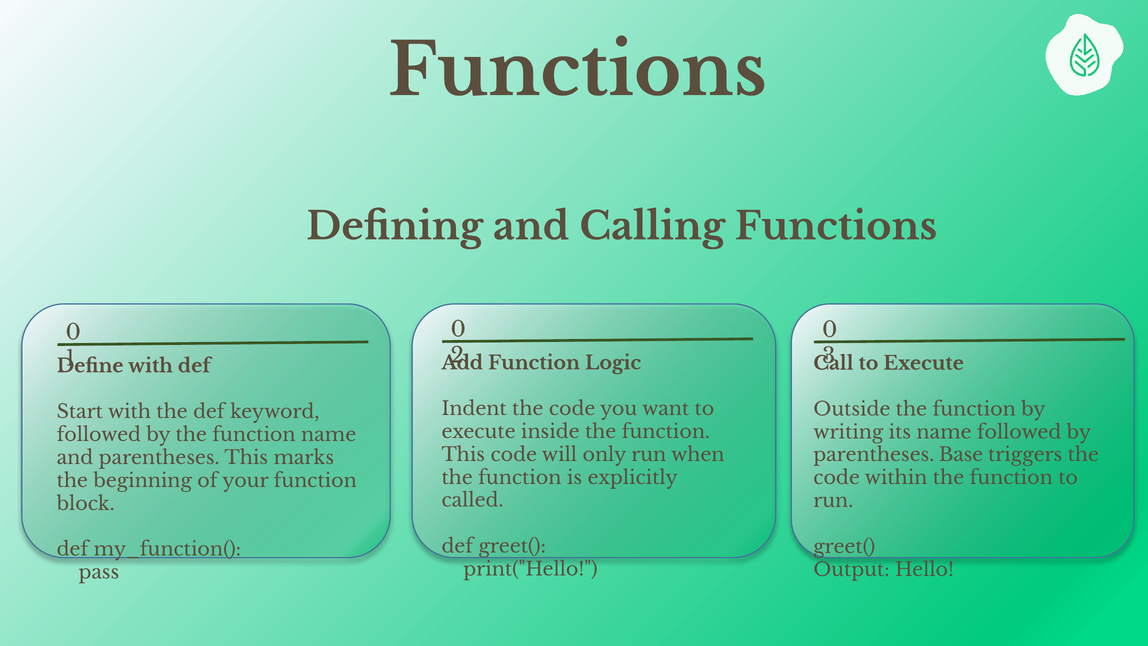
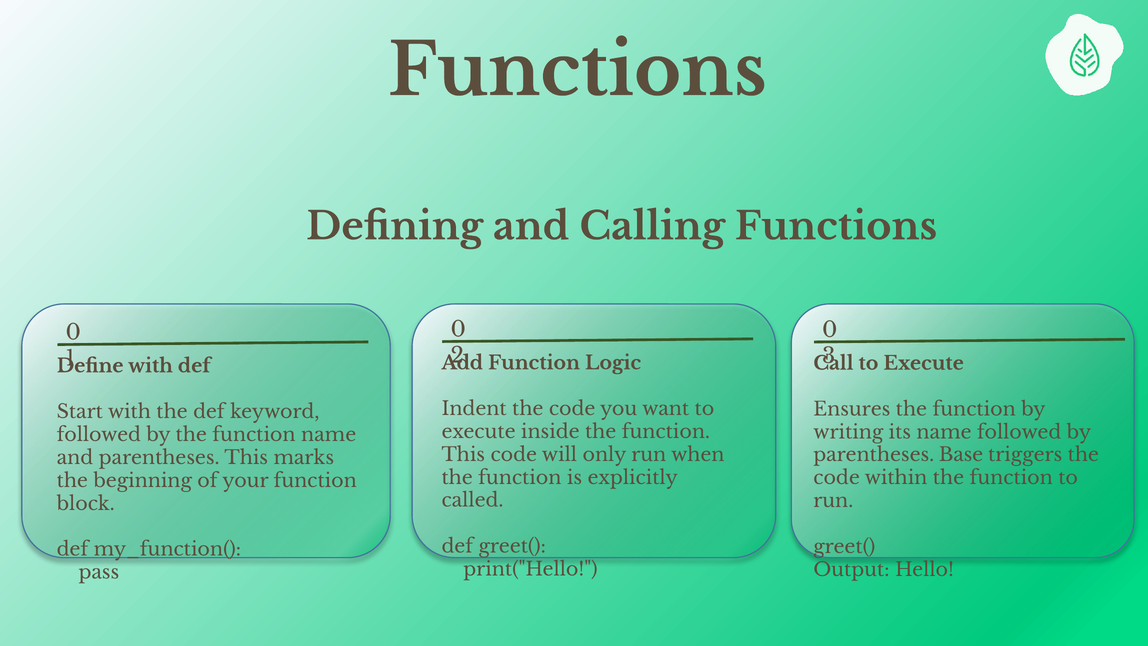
Outside: Outside -> Ensures (852, 409)
